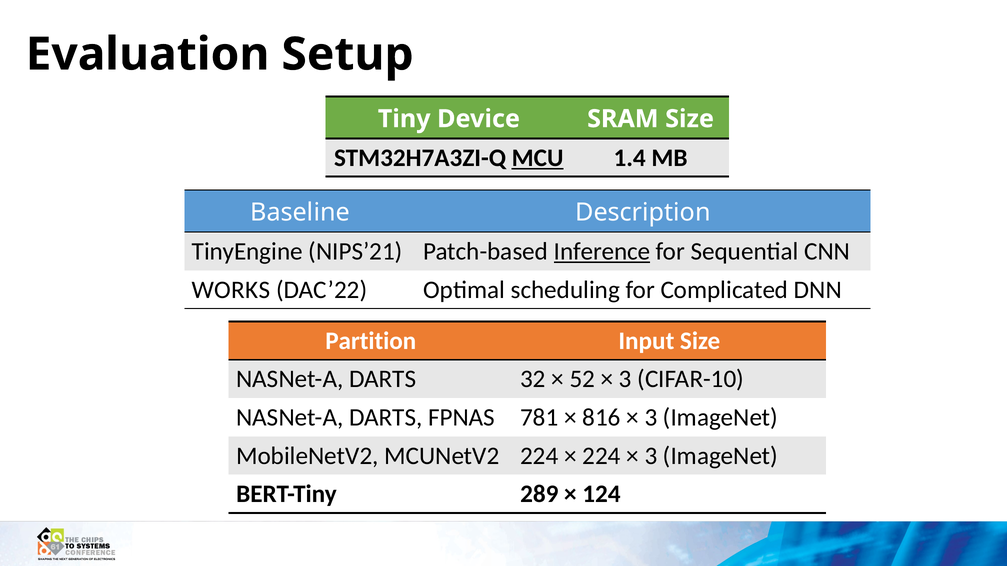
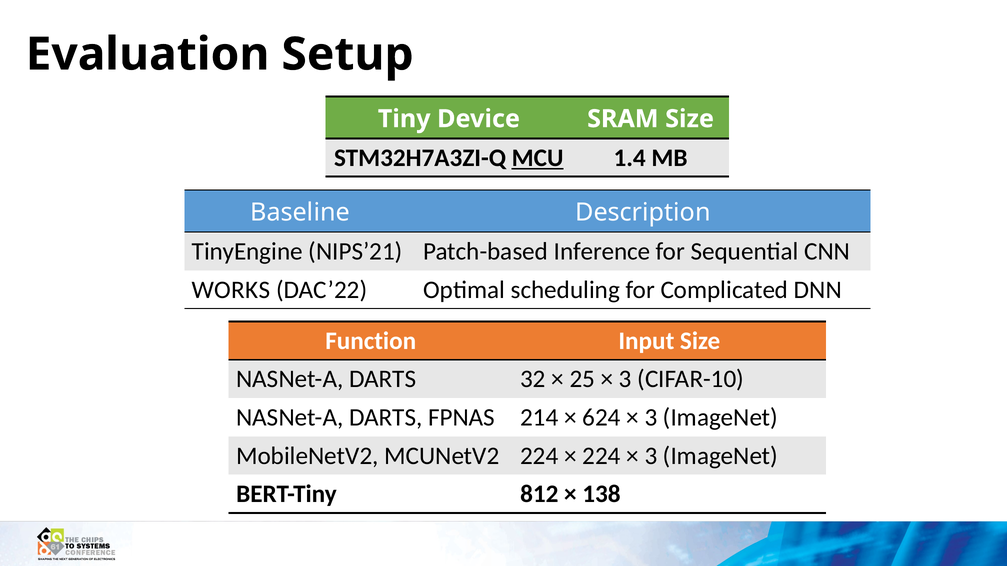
Inference underline: present -> none (602, 252)
Partition: Partition -> Function (371, 341)
52: 52 -> 25 (582, 379)
781: 781 -> 214 (539, 418)
816: 816 -> 624 (601, 418)
289: 289 -> 812 (539, 494)
124: 124 -> 138 (601, 494)
